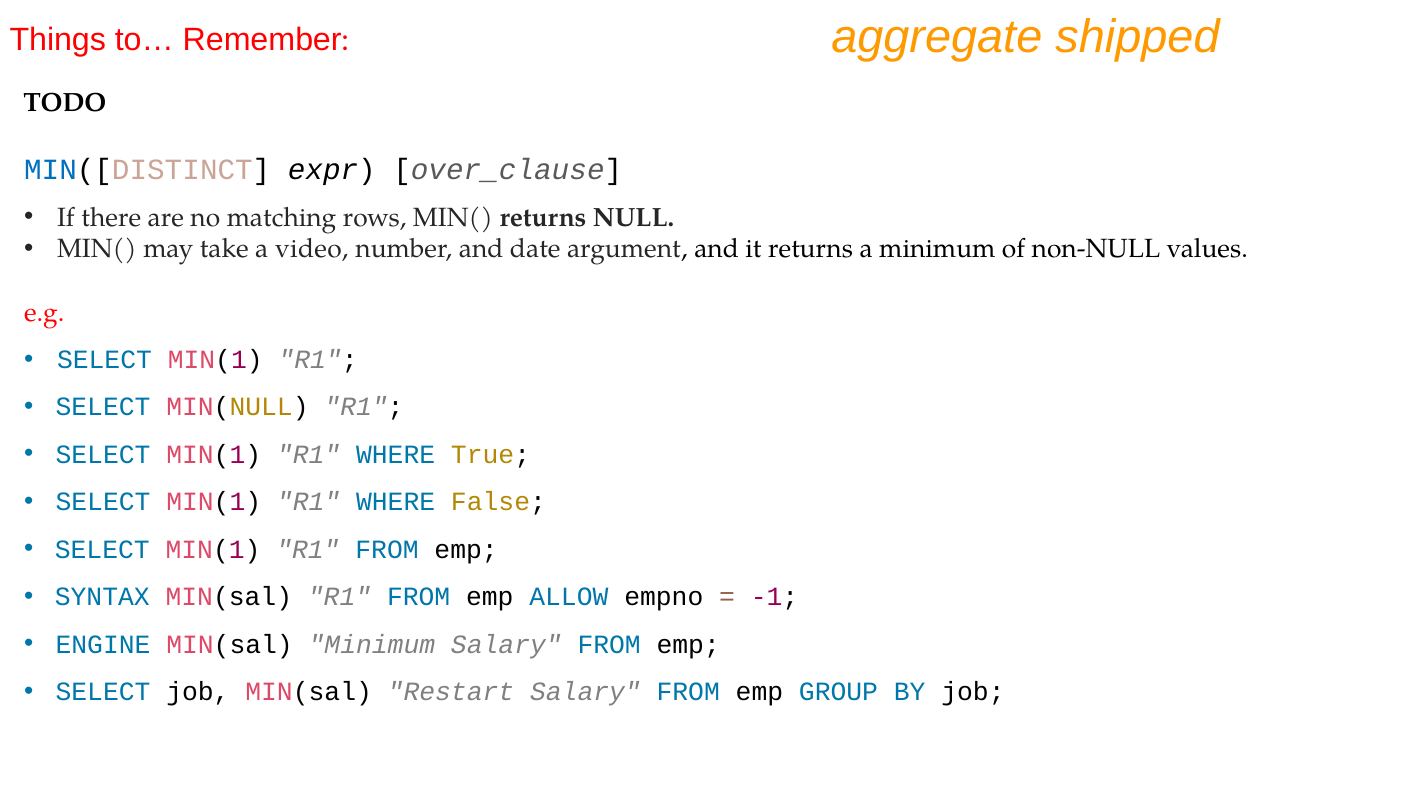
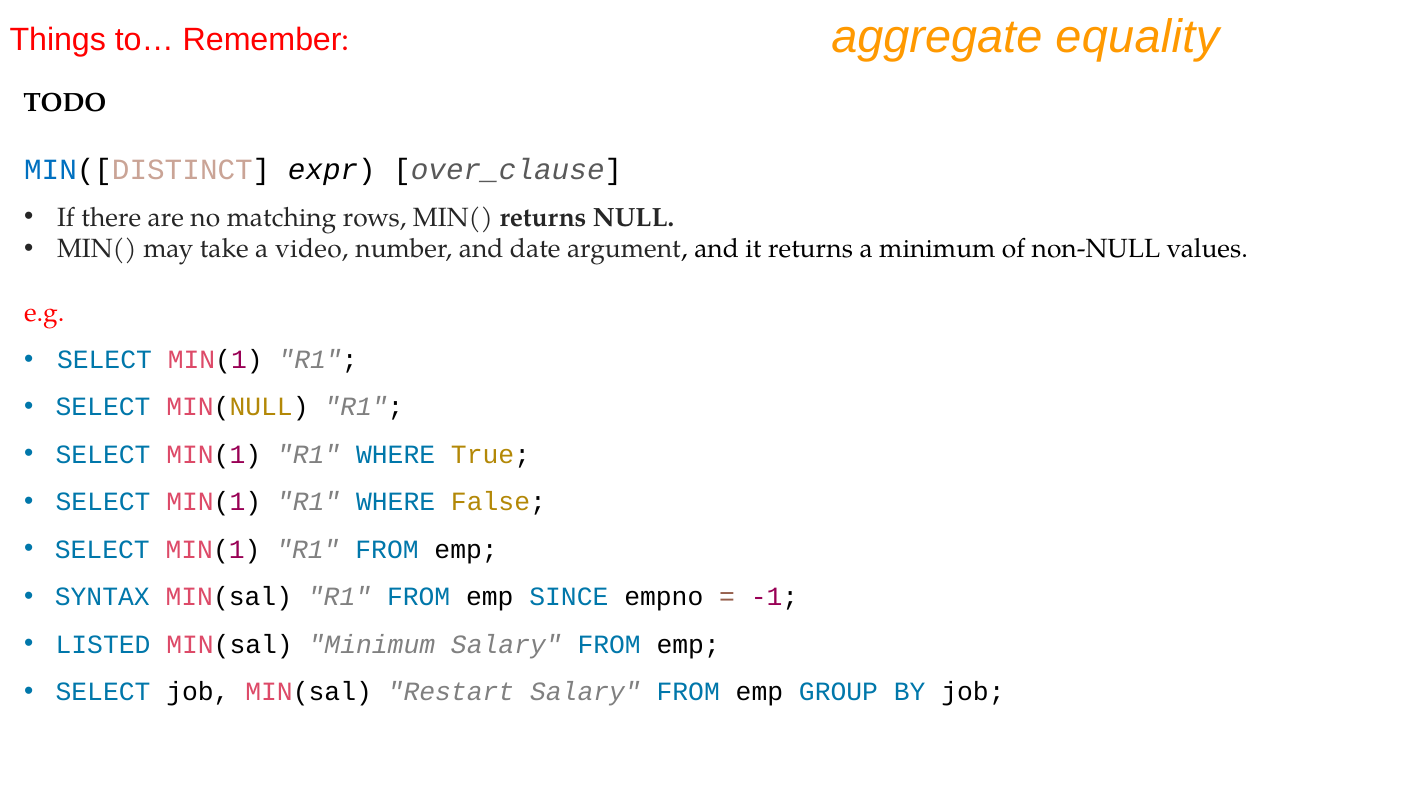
shipped: shipped -> equality (1137, 37)
ALLOW: ALLOW -> SINCE (569, 597)
ENGINE: ENGINE -> LISTED (103, 644)
